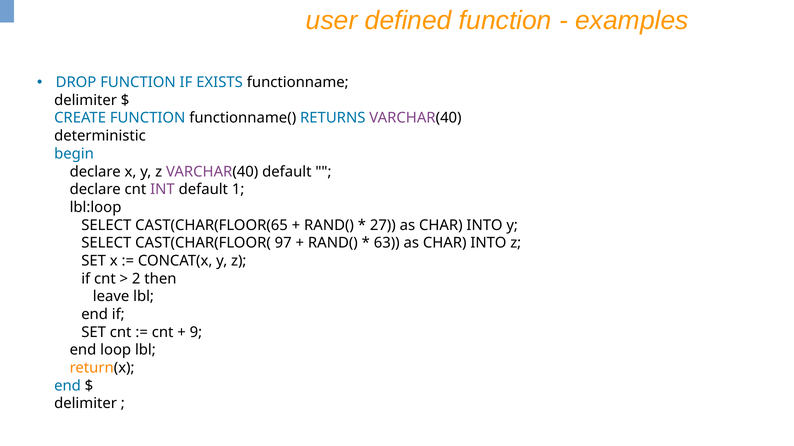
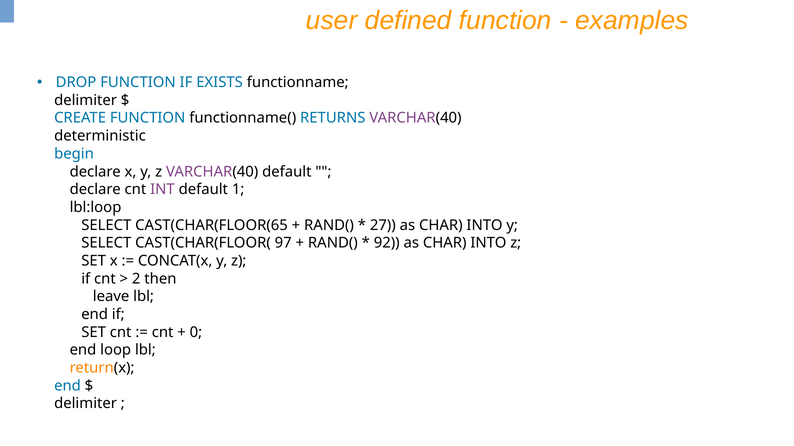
63: 63 -> 92 (387, 243)
9: 9 -> 0 (196, 333)
